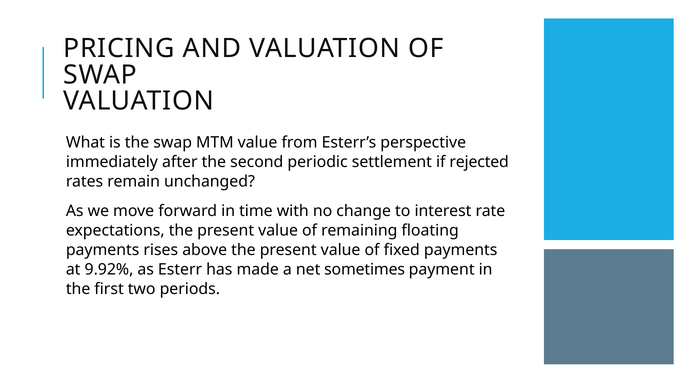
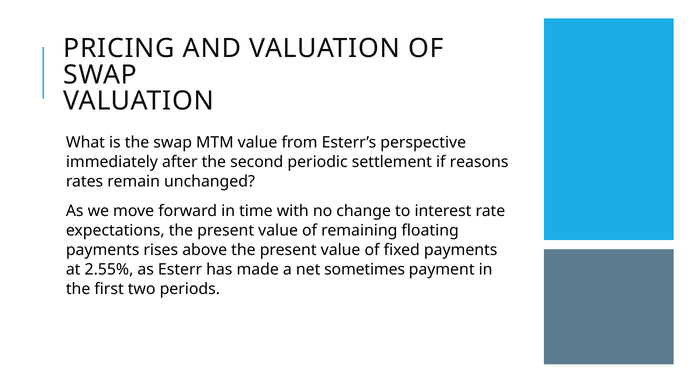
rejected: rejected -> reasons (479, 162)
9.92%: 9.92% -> 2.55% (109, 270)
